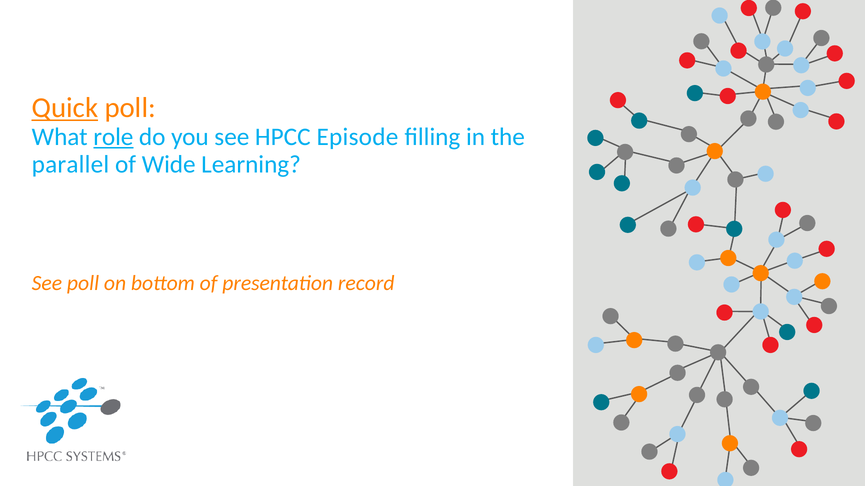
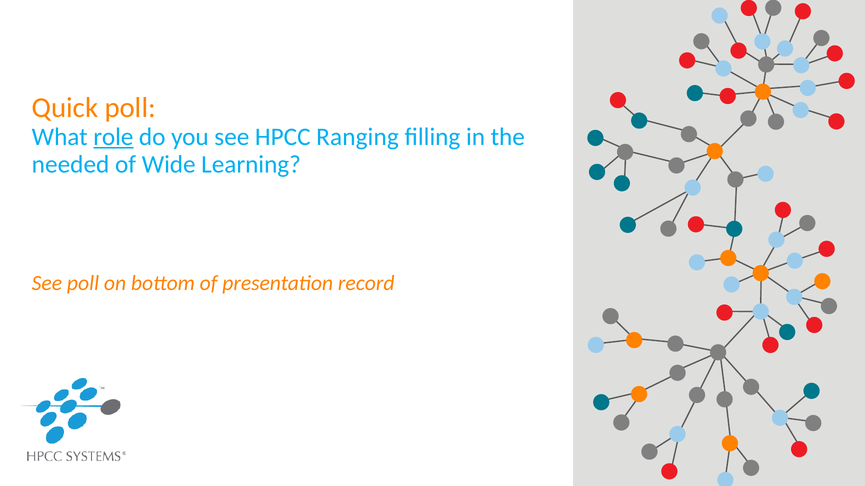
Quick underline: present -> none (65, 108)
Episode: Episode -> Ranging (357, 137)
parallel: parallel -> needed (71, 165)
